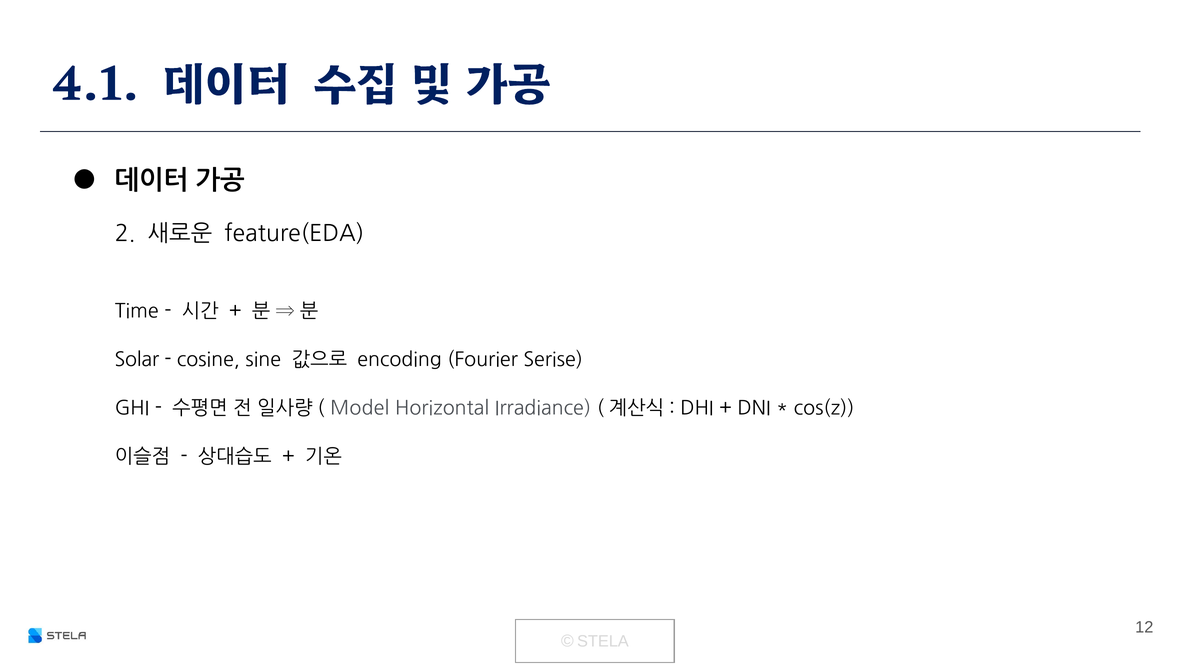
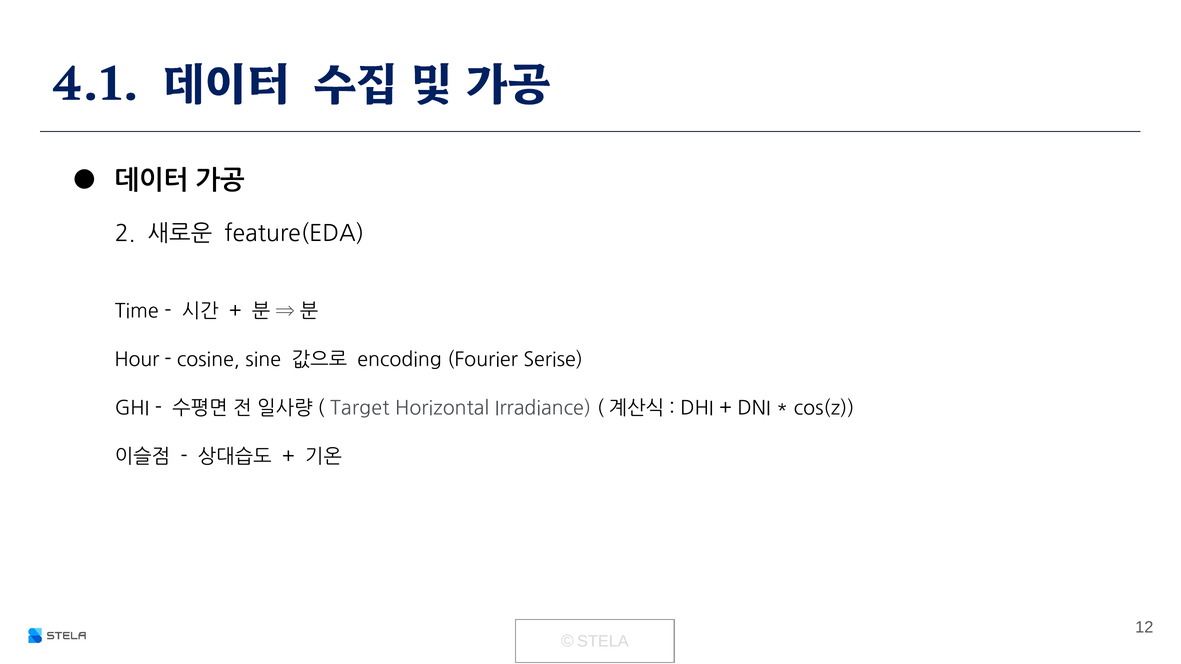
Solar: Solar -> Hour (137, 360)
Model: Model -> Target (360, 409)
